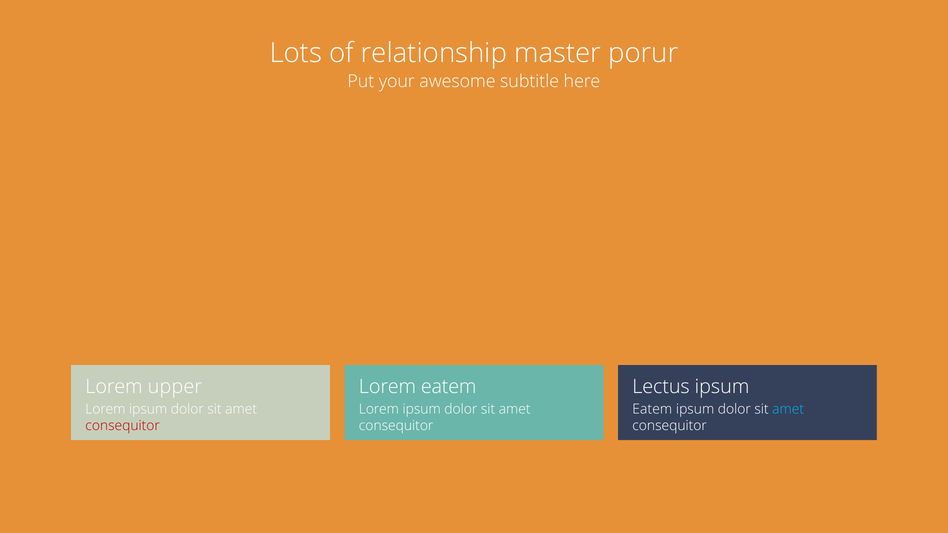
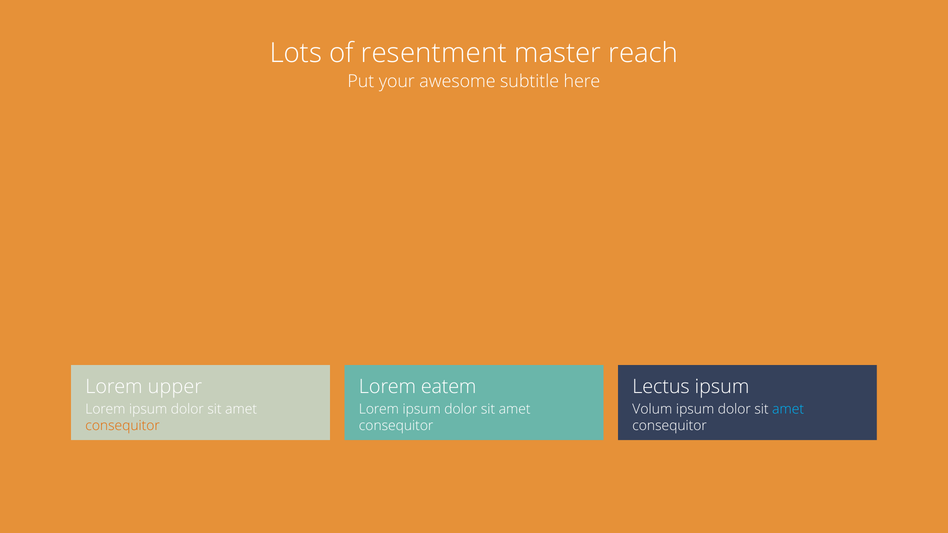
relationship: relationship -> resentment (434, 53)
porur: porur -> reach (643, 53)
Eatem: Eatem -> Volum (652, 409)
consequitor colour: red -> orange (123, 426)
